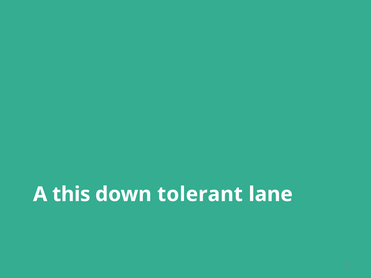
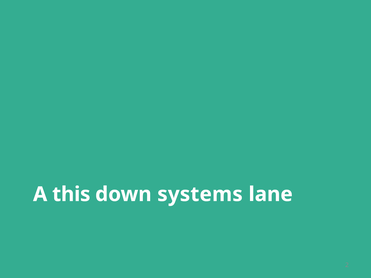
tolerant: tolerant -> systems (200, 194)
